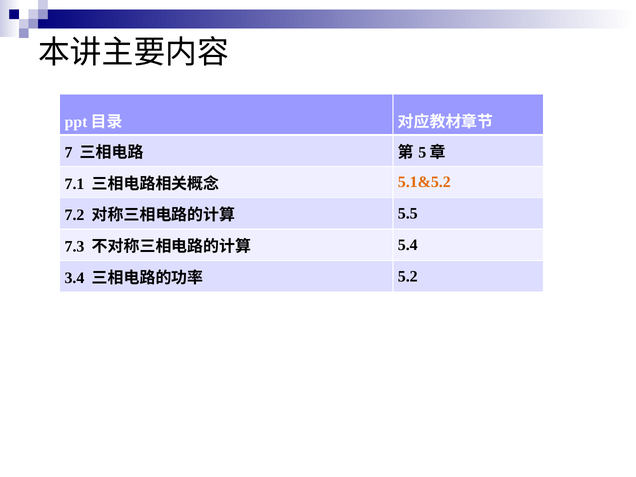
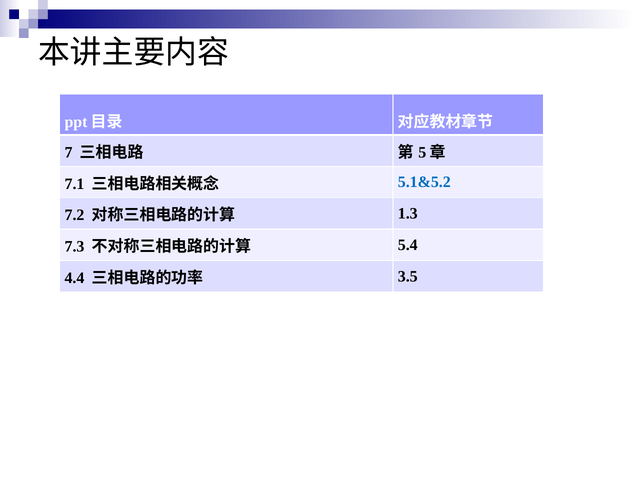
5.1&5.2 colour: orange -> blue (424, 182)
5.5: 5.5 -> 1.3 (408, 214)
3.4: 3.4 -> 4.4 (74, 278)
5.2: 5.2 -> 3.5 (408, 276)
